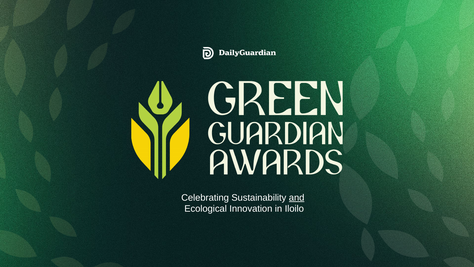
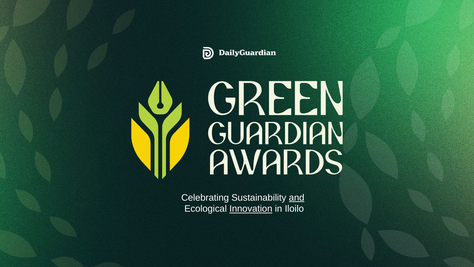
Innovation underline: none -> present (251, 209)
